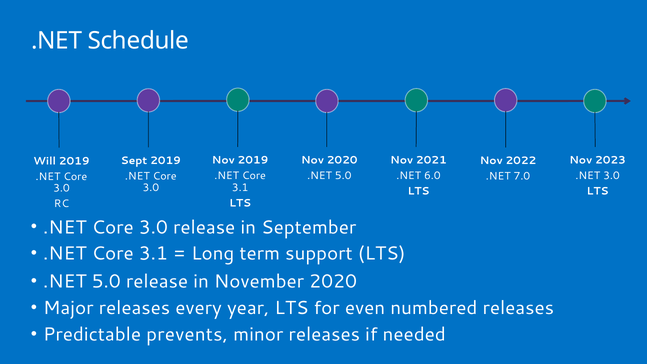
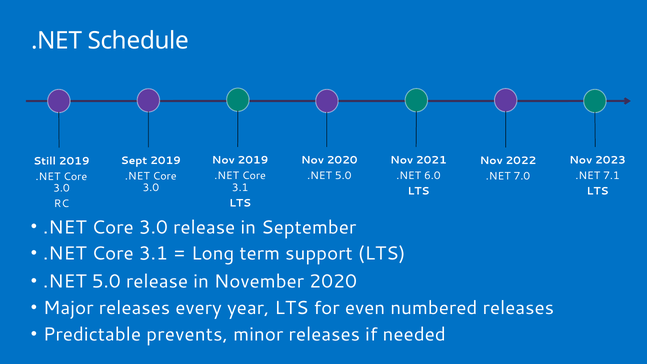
Will: Will -> Still (45, 161)
.NET 3.0: 3.0 -> 7.1 (611, 176)
